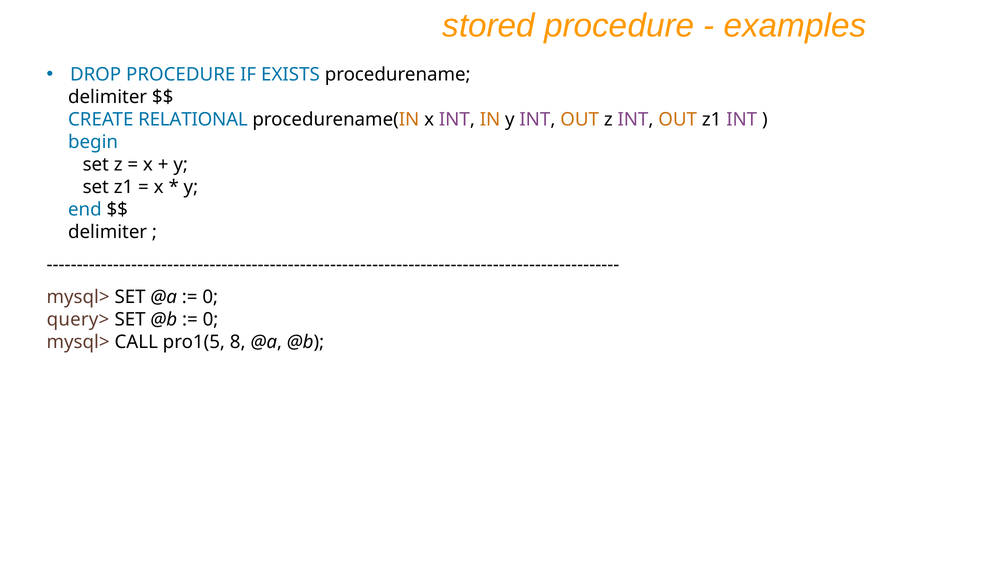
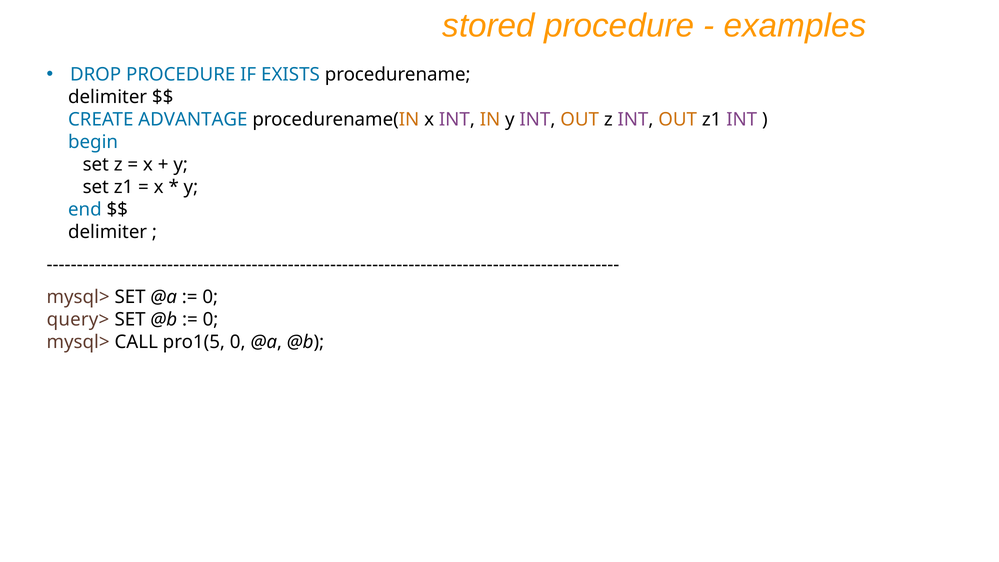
RELATIONAL: RELATIONAL -> ADVANTAGE (193, 120)
pro1(5 8: 8 -> 0 (238, 342)
